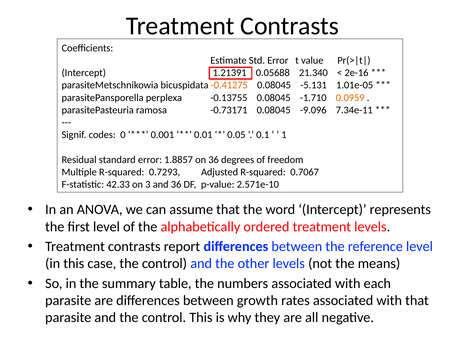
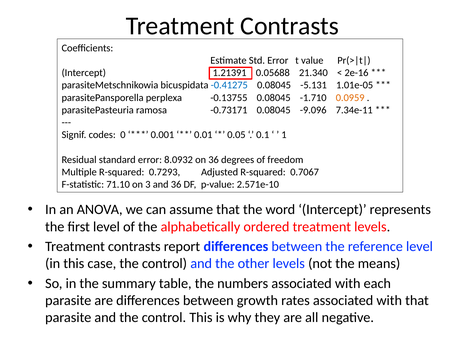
-0.41275 colour: orange -> blue (229, 85)
1.8857: 1.8857 -> 8.0932 (179, 160)
42.33: 42.33 -> 71.10 (118, 184)
